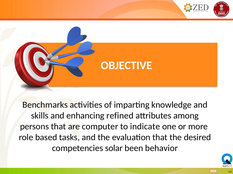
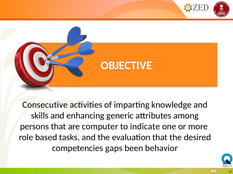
Benchmarks: Benchmarks -> Consecutive (45, 105)
refined: refined -> generic (120, 116)
solar: solar -> gaps (114, 149)
